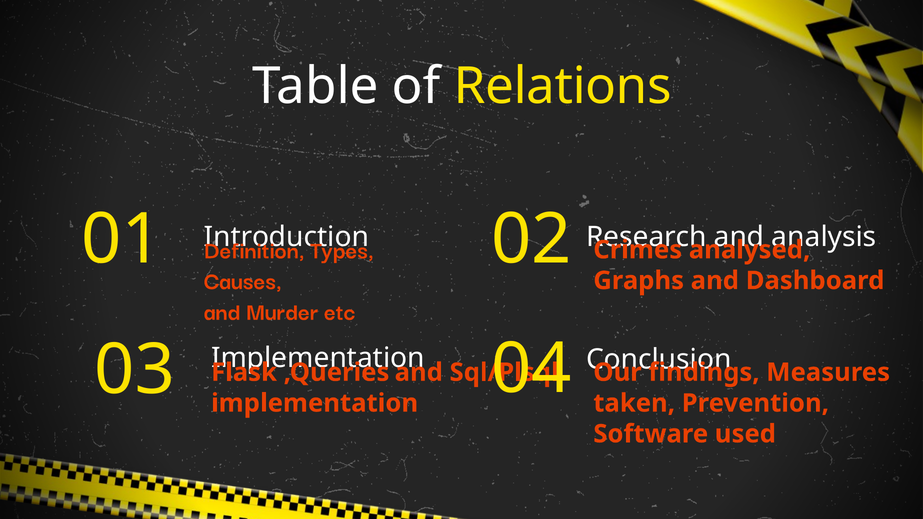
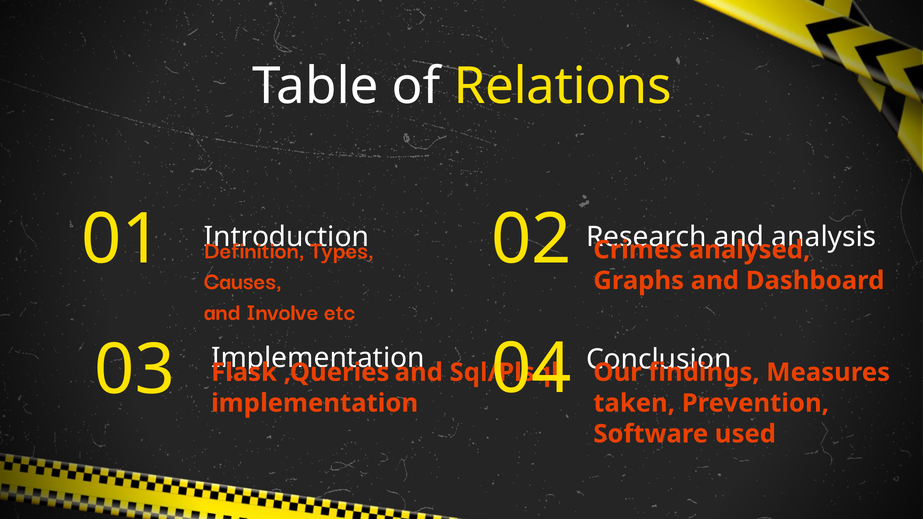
Murder: Murder -> Involve (282, 312)
